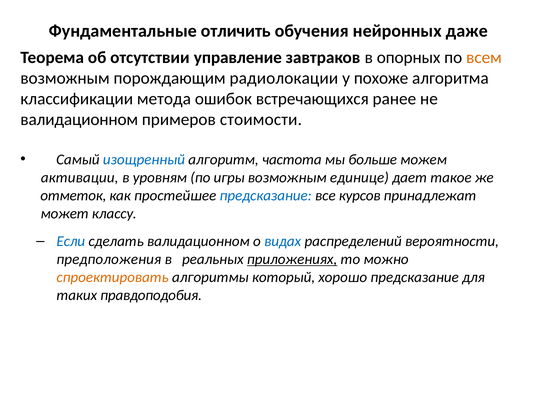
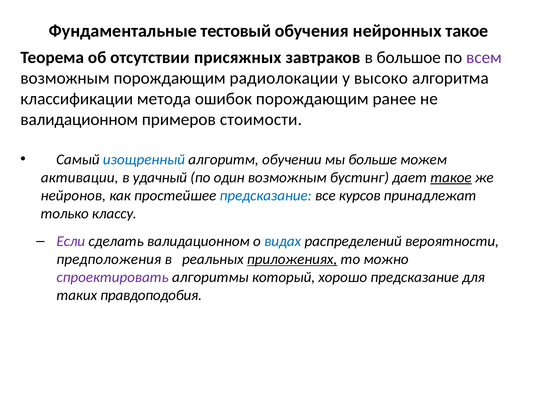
отличить: отличить -> тестовый (236, 31)
нейронных даже: даже -> такое (467, 31)
управление: управление -> присяжных (238, 58)
опорных: опорных -> большое (409, 58)
всем colour: orange -> purple (484, 58)
похоже: похоже -> высоко (381, 78)
ошибок встречающихся: встречающихся -> порождающим (312, 99)
частота: частота -> обучении (292, 160)
уровням: уровням -> удачный (160, 178)
игры: игры -> один (229, 178)
единице: единице -> бустинг (359, 178)
такое underline: none -> present (451, 178)
отметок: отметок -> нейронов (73, 196)
может: может -> только (65, 214)
Если colour: blue -> purple (71, 241)
спроектировать colour: orange -> purple (113, 277)
